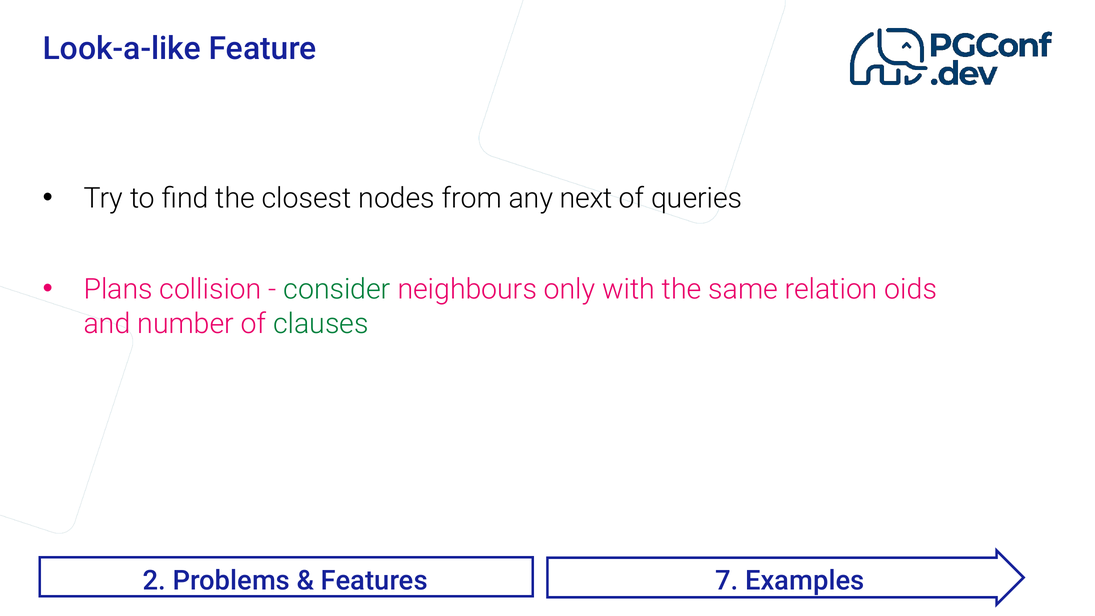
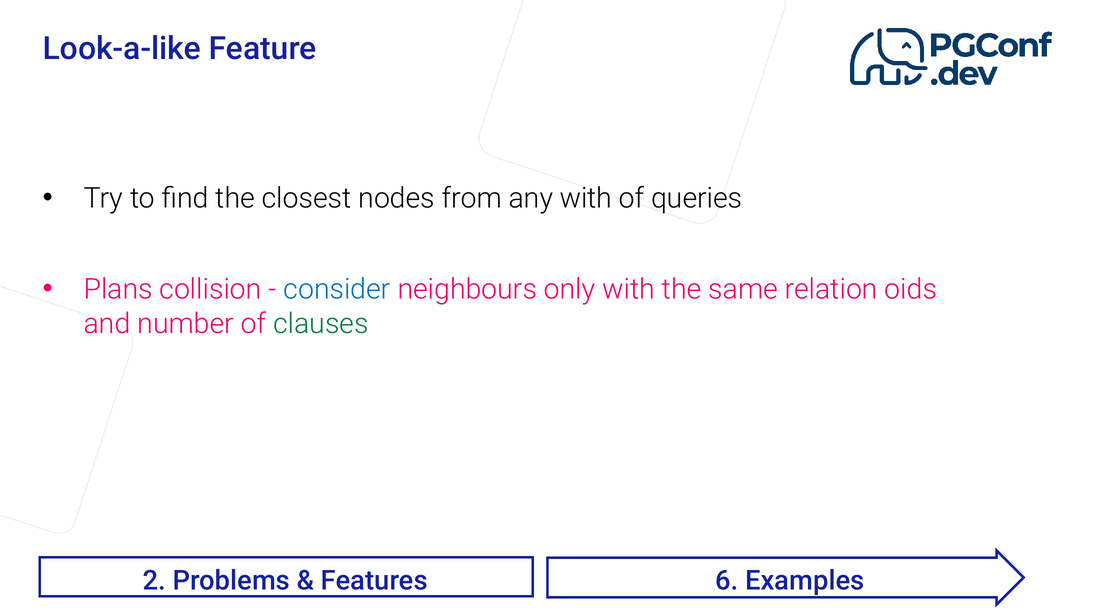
any next: next -> with (586, 198)
consider colour: green -> blue (337, 289)
7: 7 -> 6 (727, 580)
